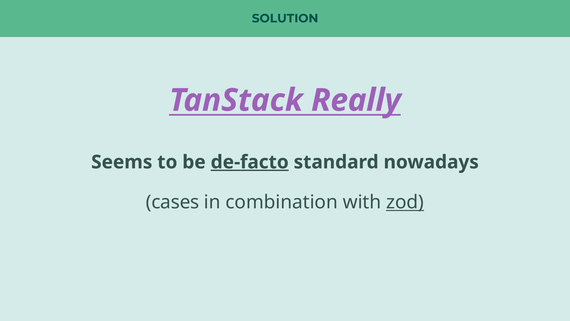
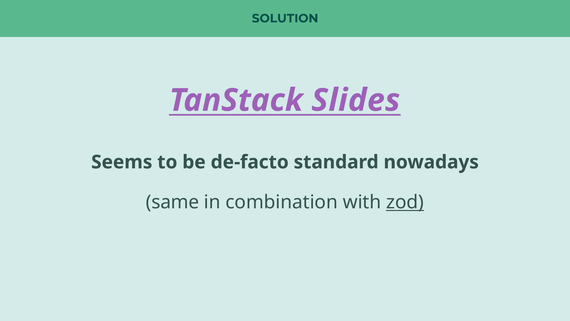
Really: Really -> Slides (356, 100)
de-facto underline: present -> none (250, 162)
cases: cases -> same (173, 202)
